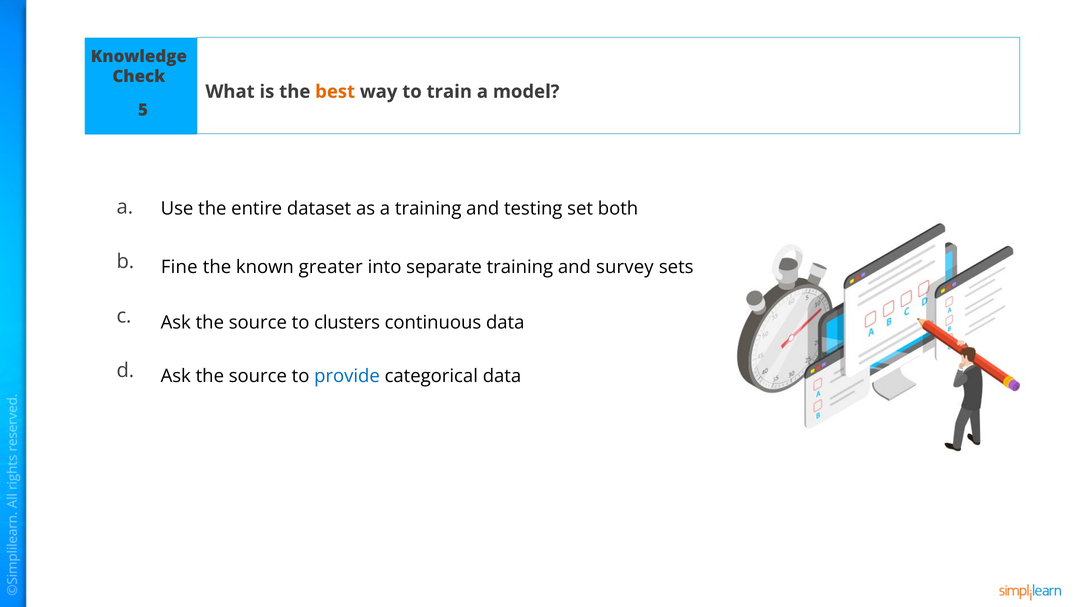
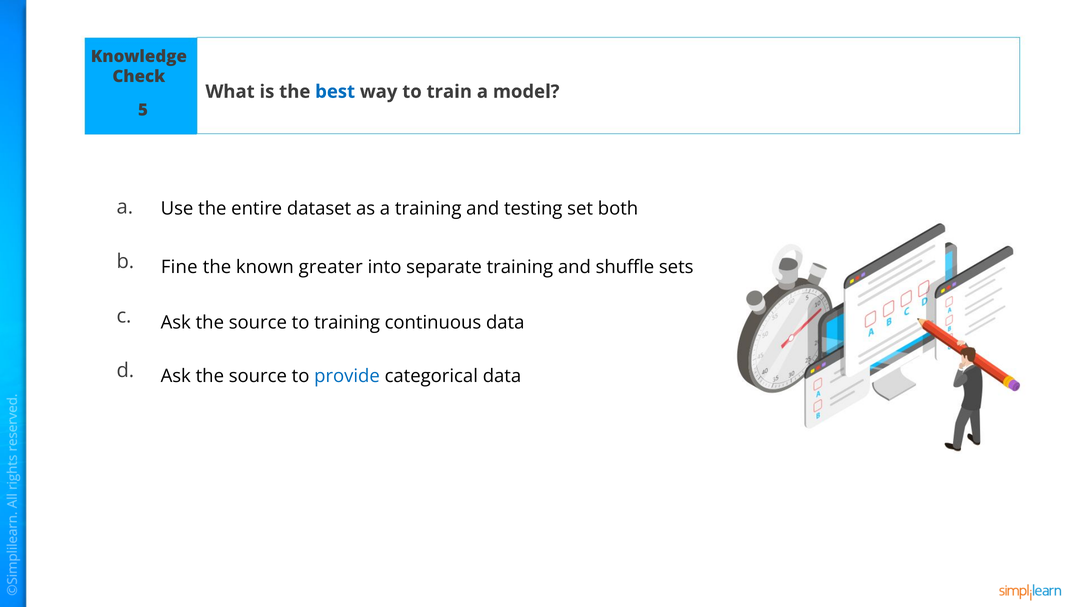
best colour: orange -> blue (335, 92)
survey: survey -> shuffle (625, 267)
to clusters: clusters -> training (347, 323)
